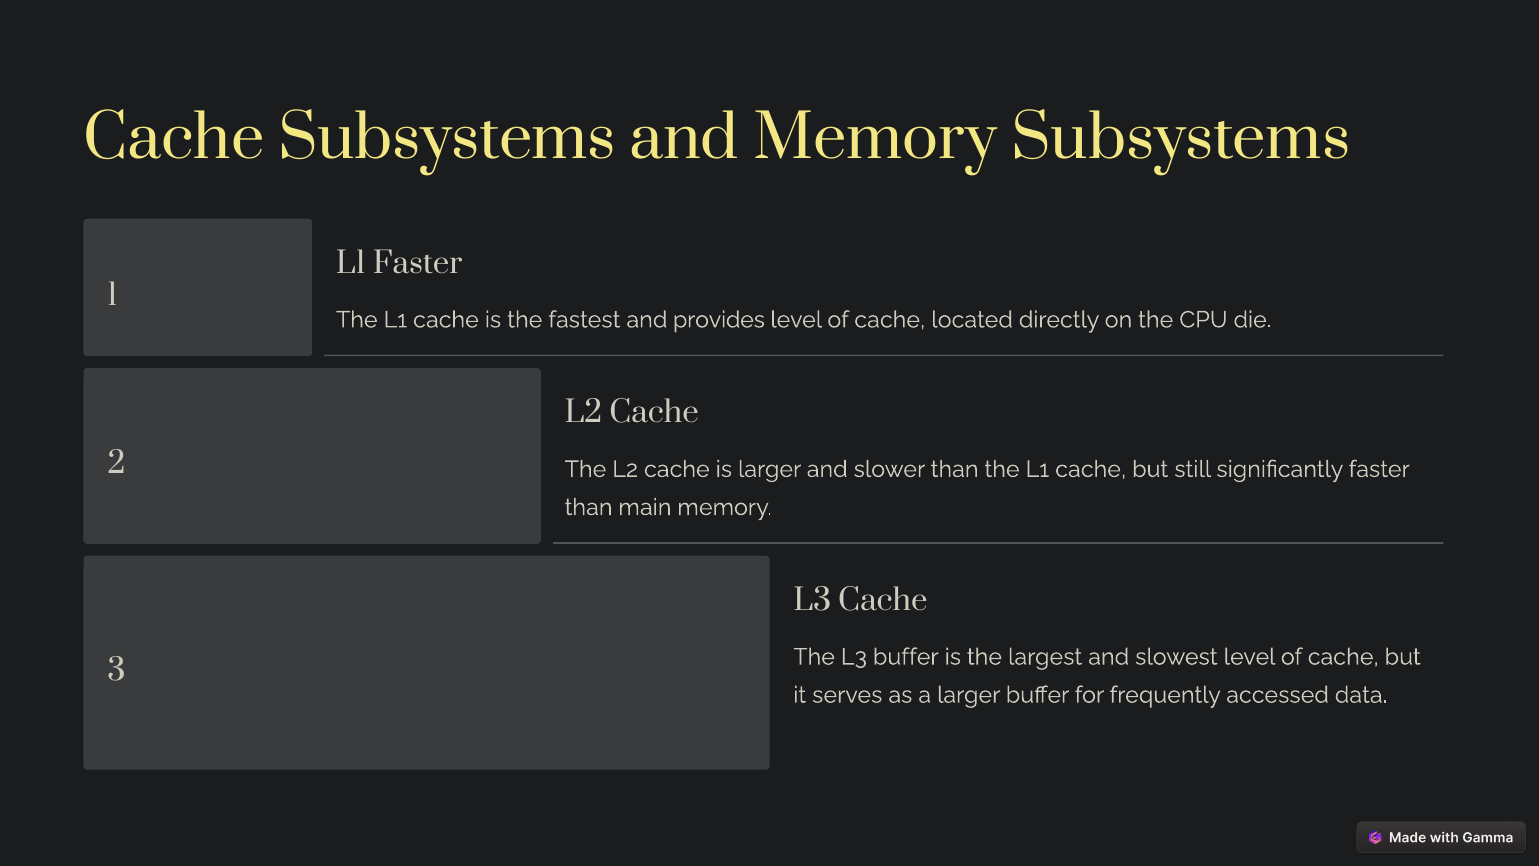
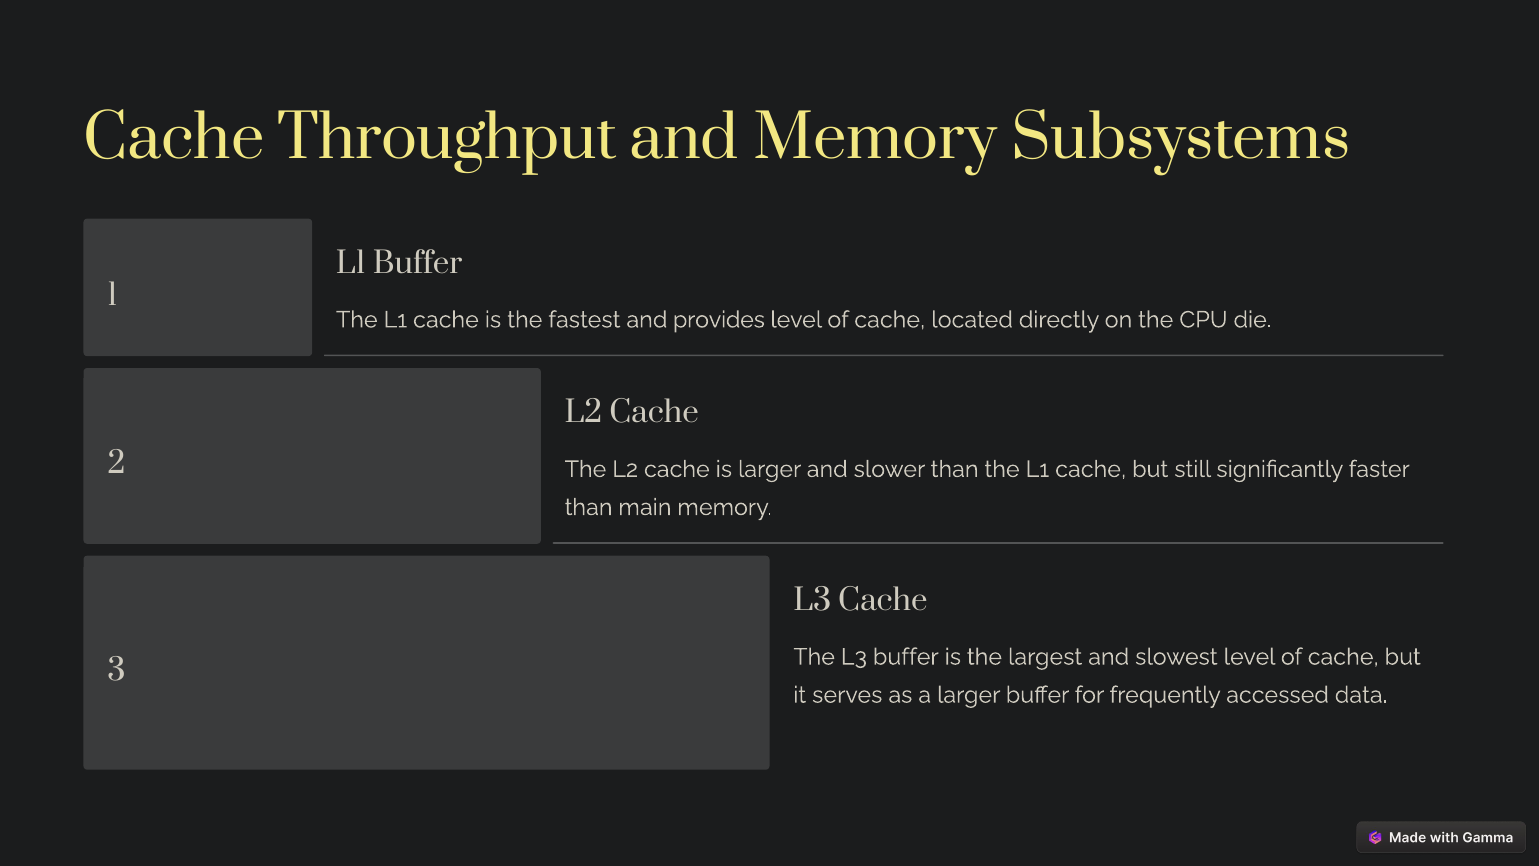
Cache Subsystems: Subsystems -> Throughput (447, 139)
L1 Faster: Faster -> Buffer (418, 264)
